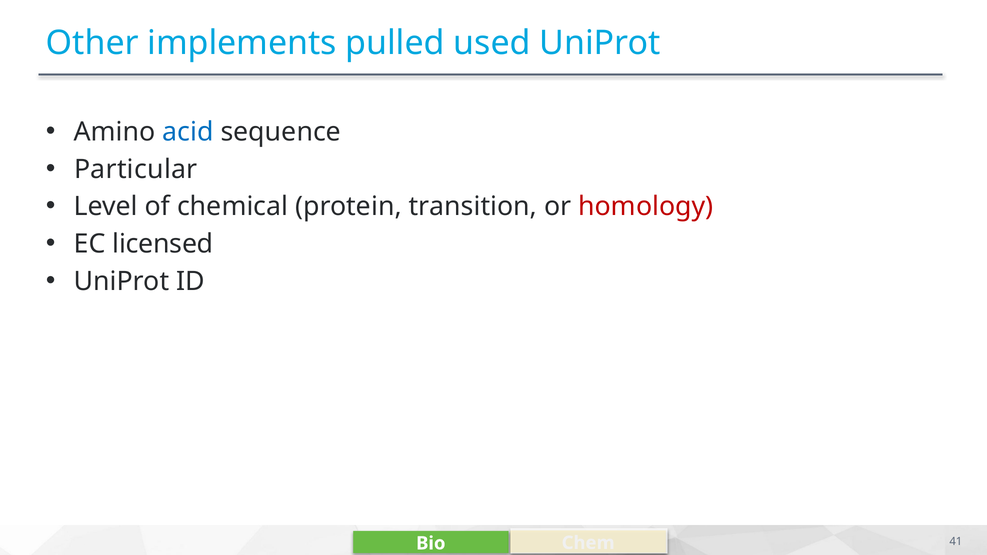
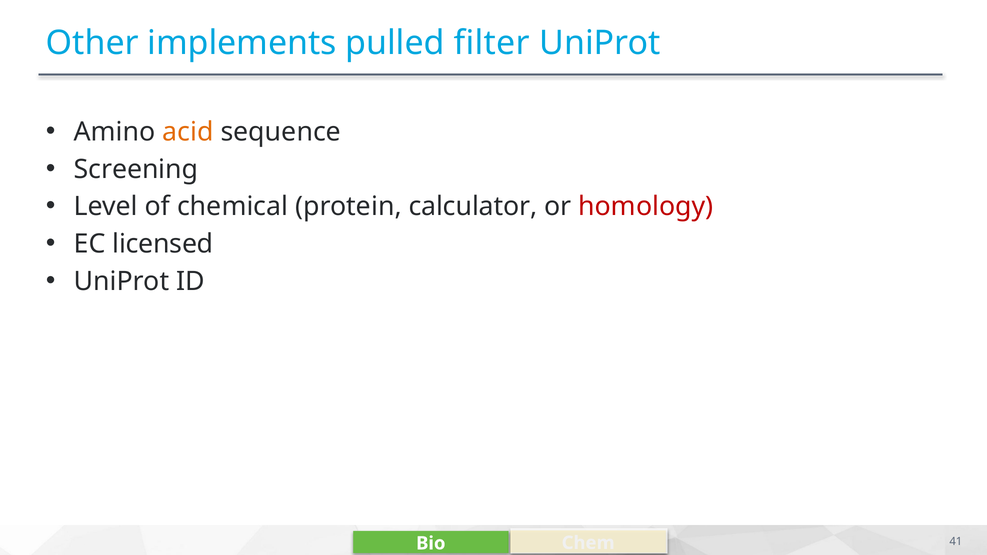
used: used -> filter (492, 43)
acid colour: blue -> orange (188, 132)
Particular: Particular -> Screening (136, 169)
transition: transition -> calculator (473, 207)
